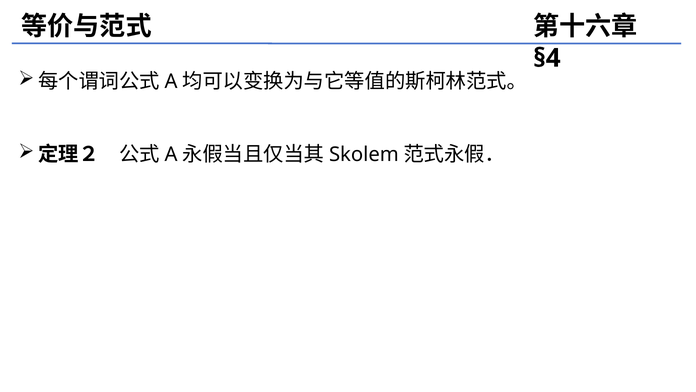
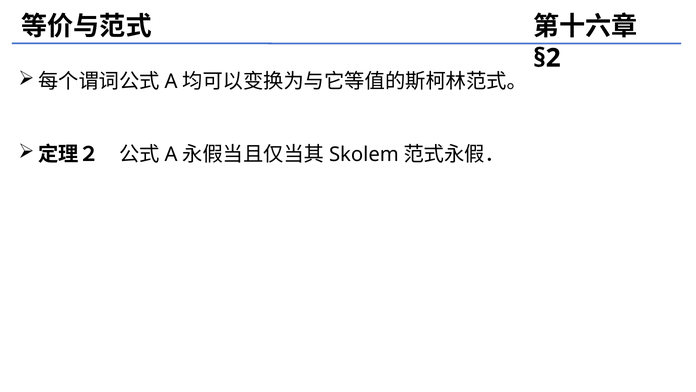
§4: §4 -> §2 (547, 58)
